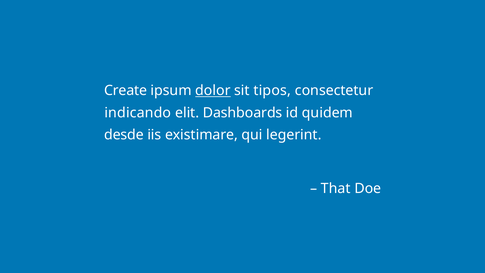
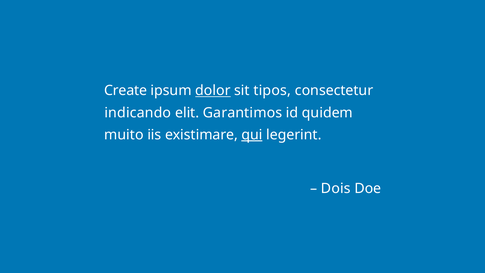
Dashboards: Dashboards -> Garantimos (243, 113)
desde: desde -> muito (124, 135)
qui underline: none -> present (252, 135)
That: That -> Dois (336, 188)
